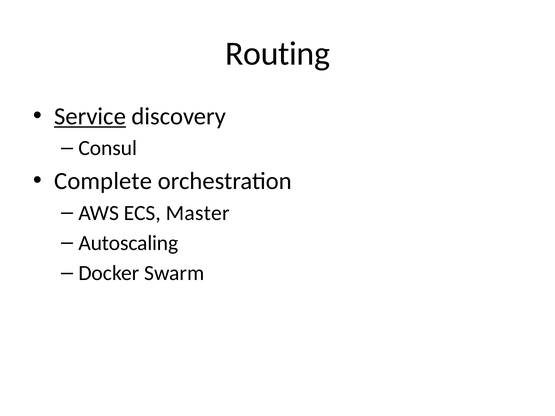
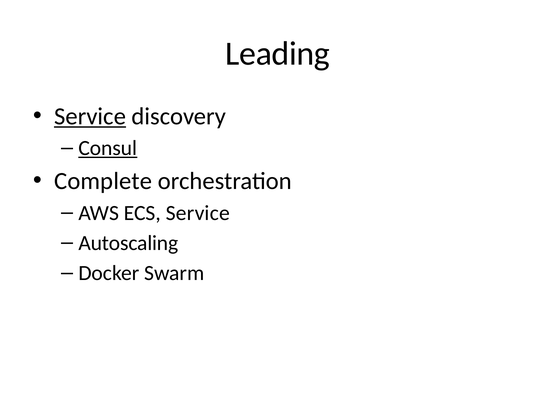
Routing: Routing -> Leading (278, 54)
Consul underline: none -> present (108, 148)
ECS Master: Master -> Service (198, 213)
